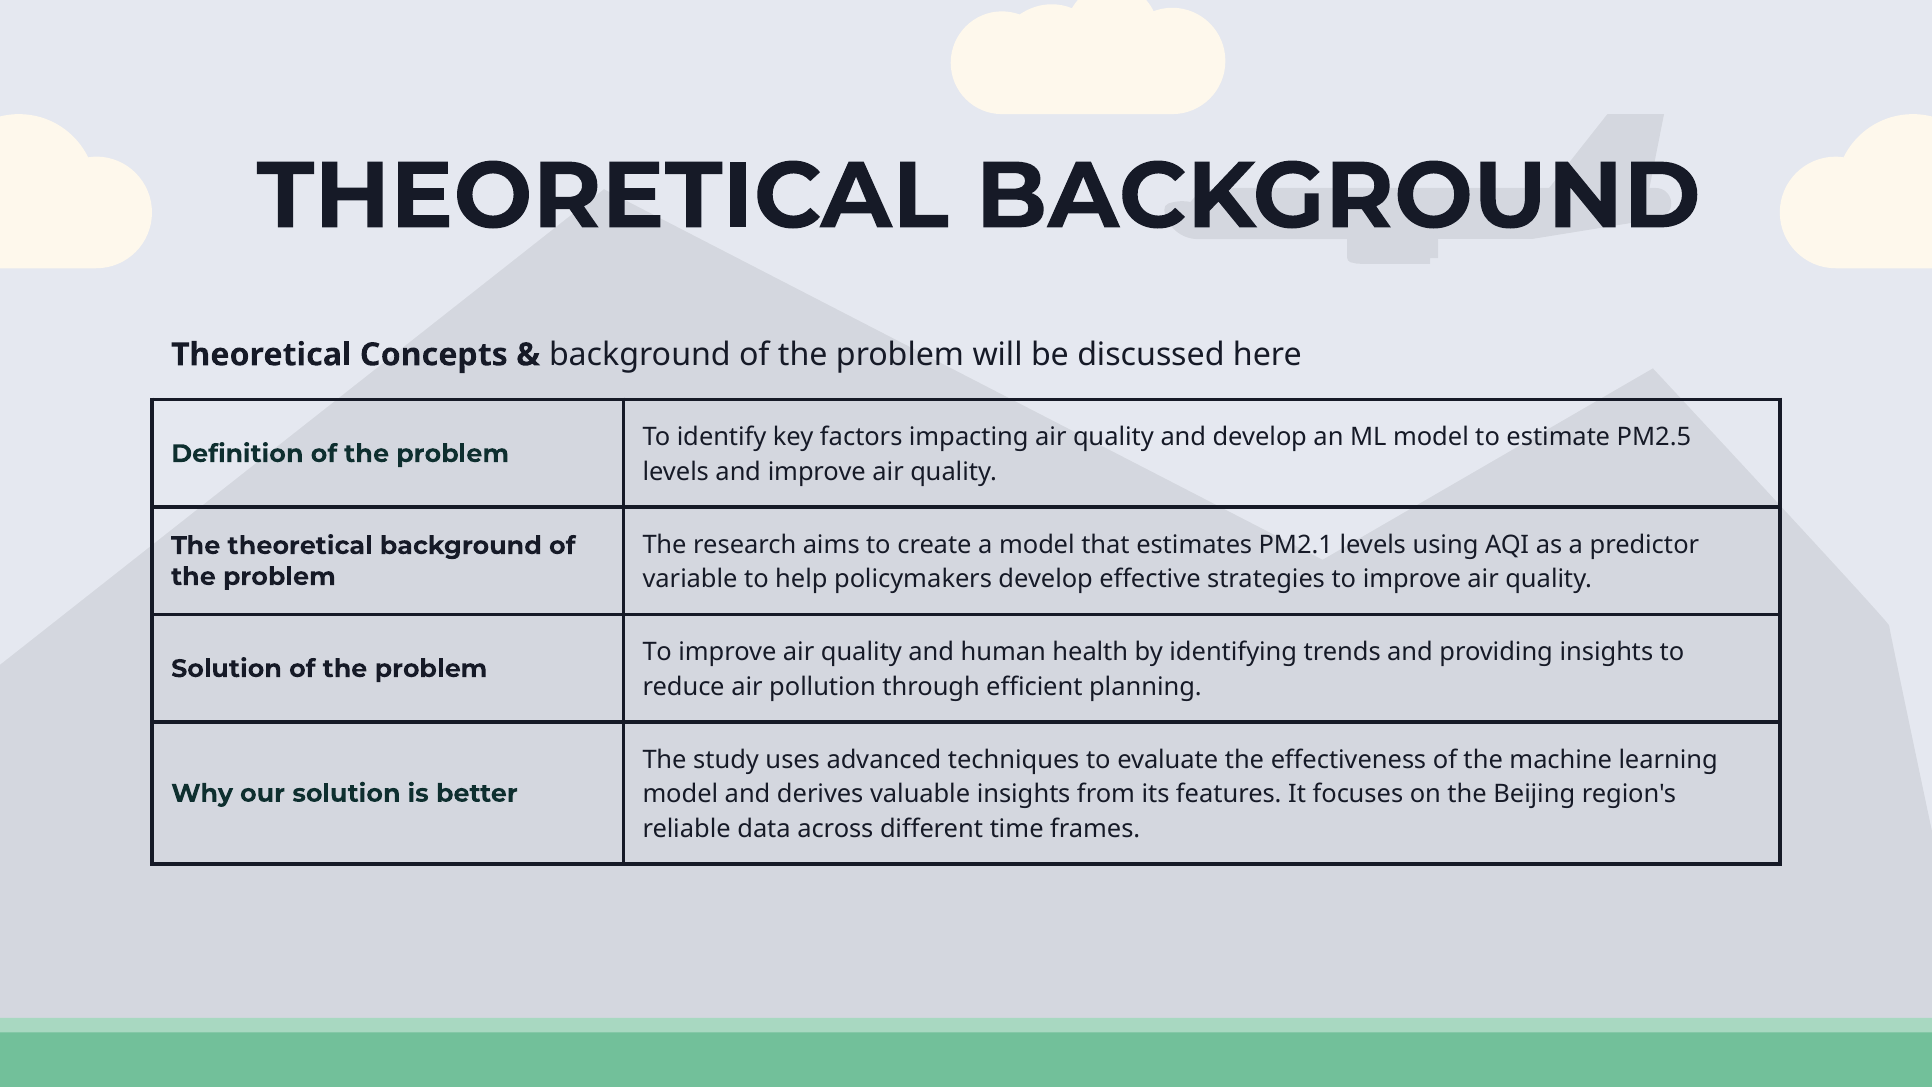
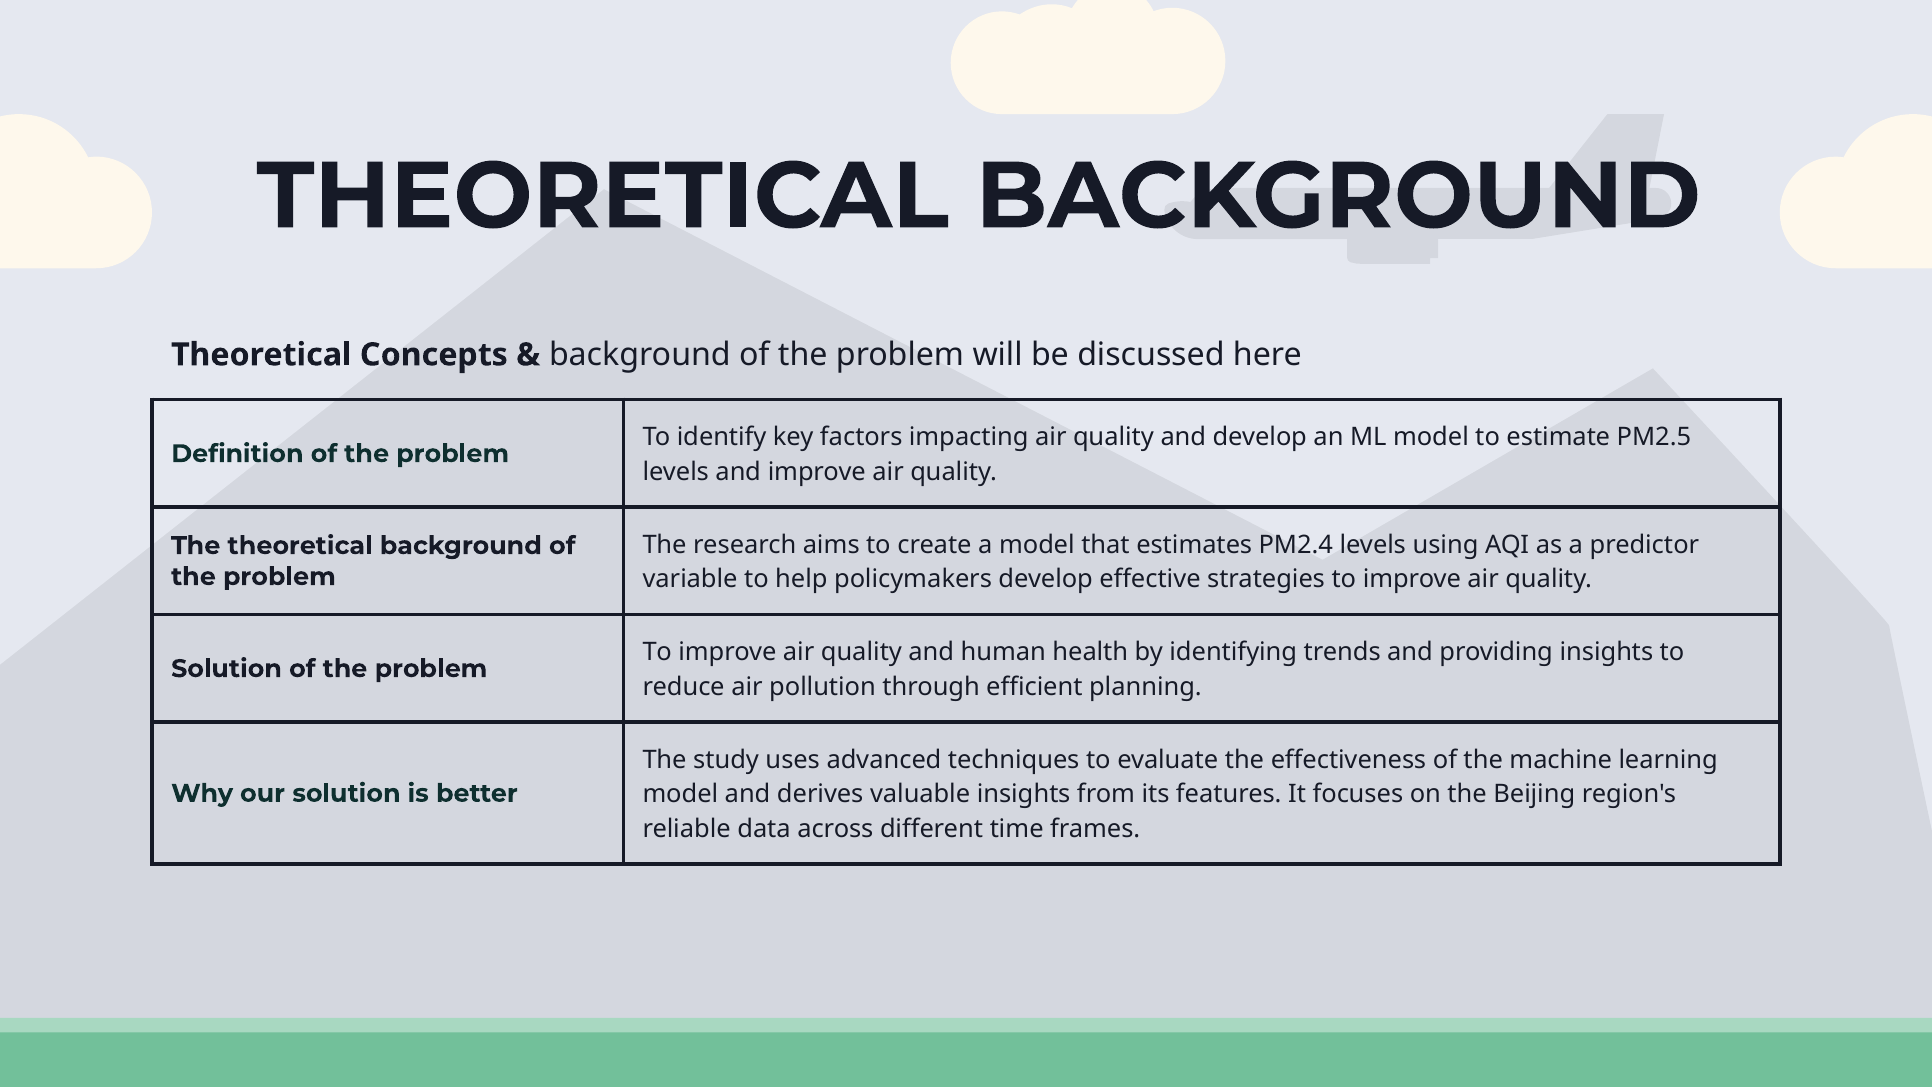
PM2.1: PM2.1 -> PM2.4 (1296, 545)
